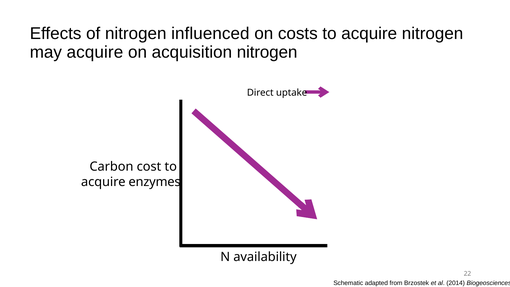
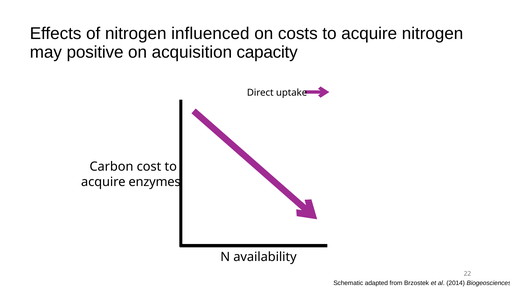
may acquire: acquire -> positive (95, 52)
acquisition nitrogen: nitrogen -> capacity (267, 52)
